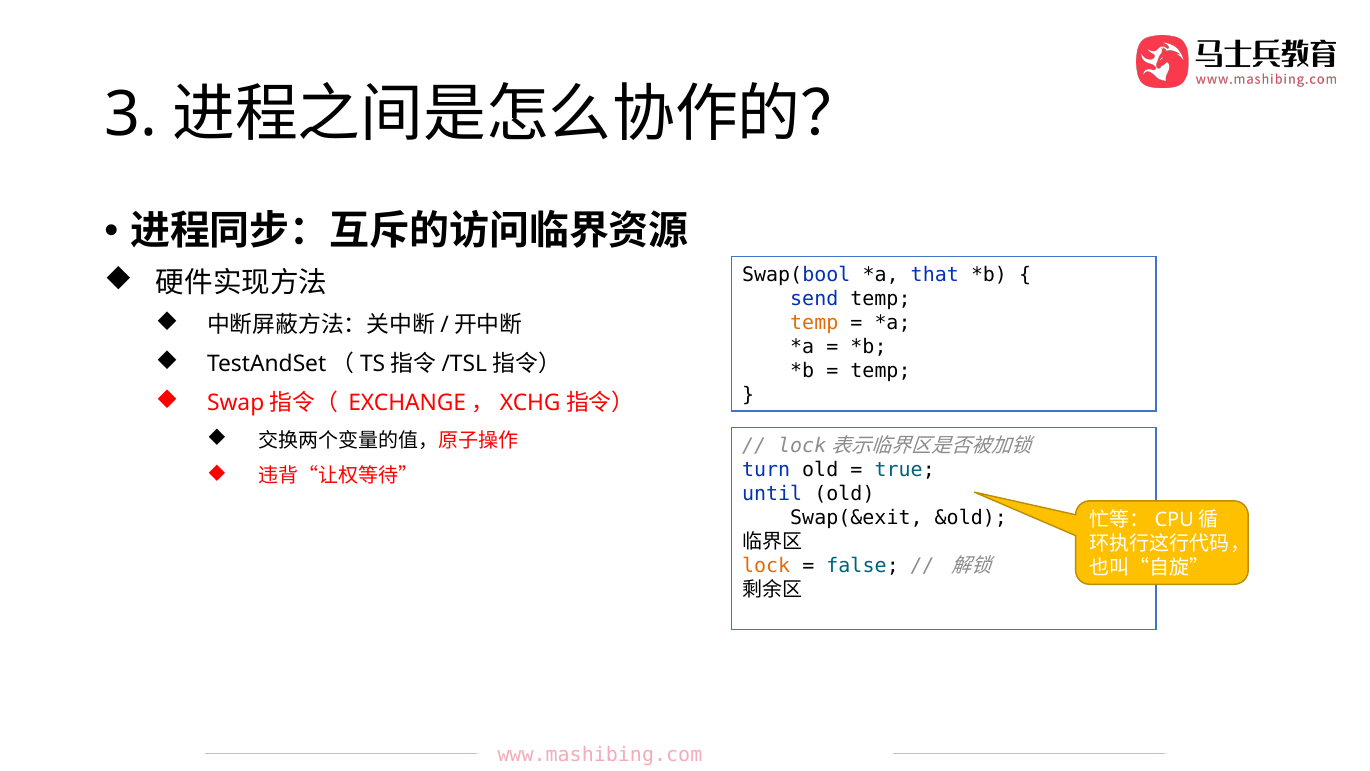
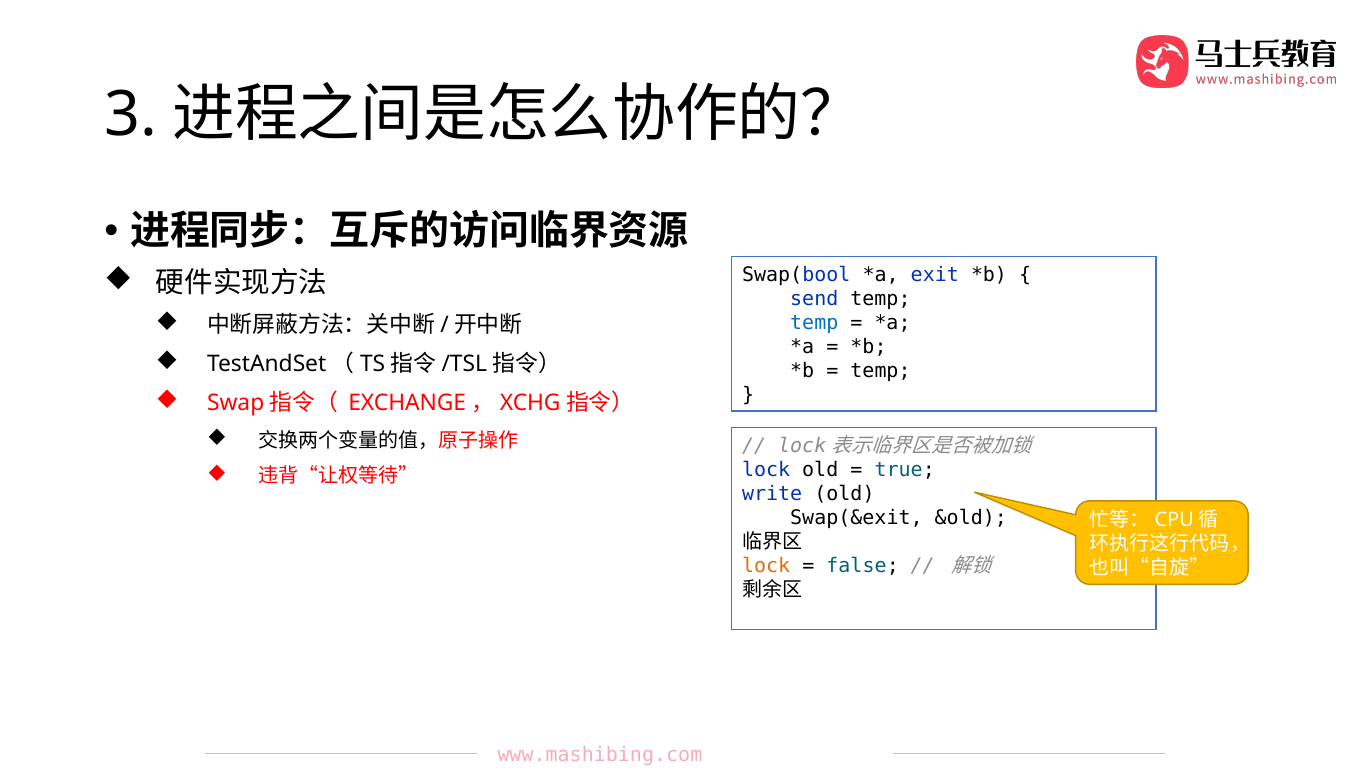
that: that -> exit (935, 275)
temp colour: orange -> blue (814, 323)
turn: turn -> lock (766, 470)
until: until -> write (772, 494)
